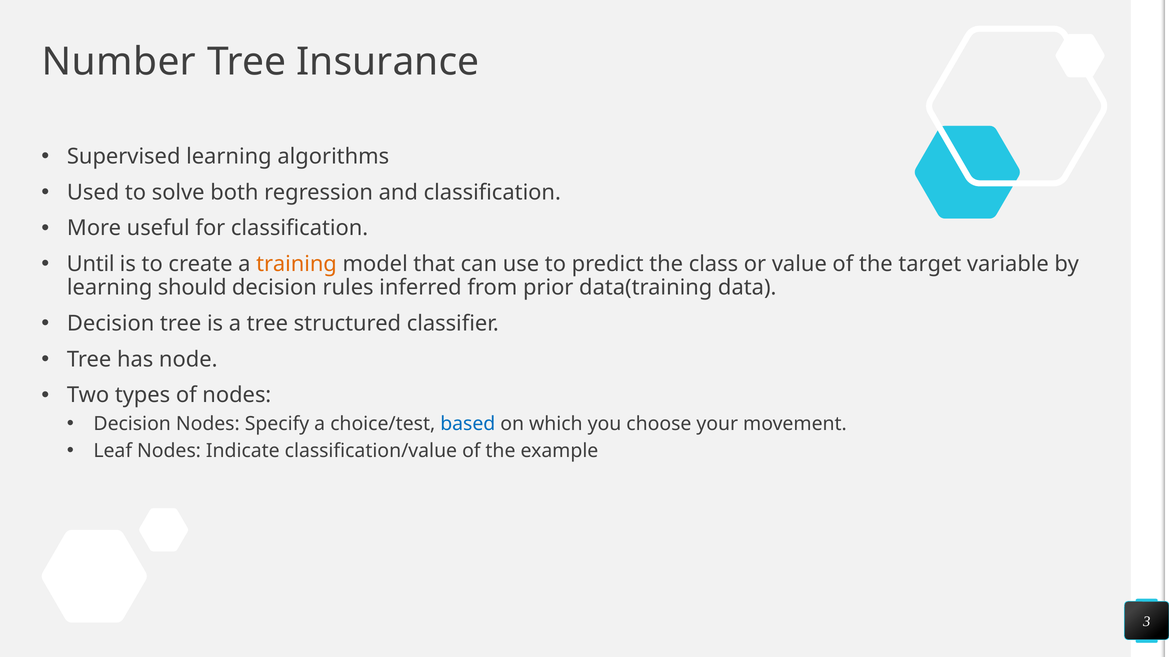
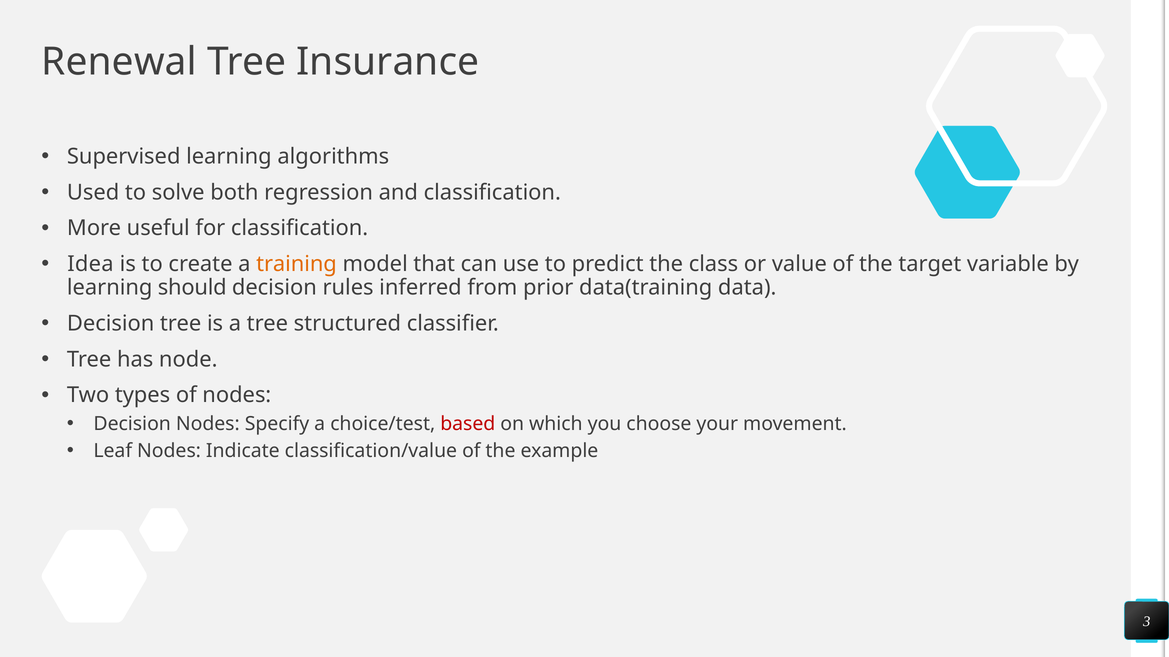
Number: Number -> Renewal (119, 62)
Until: Until -> Idea (90, 264)
based colour: blue -> red (468, 424)
